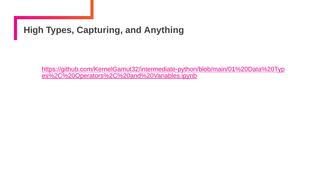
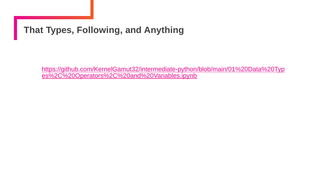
High: High -> That (33, 30)
Capturing: Capturing -> Following (100, 30)
